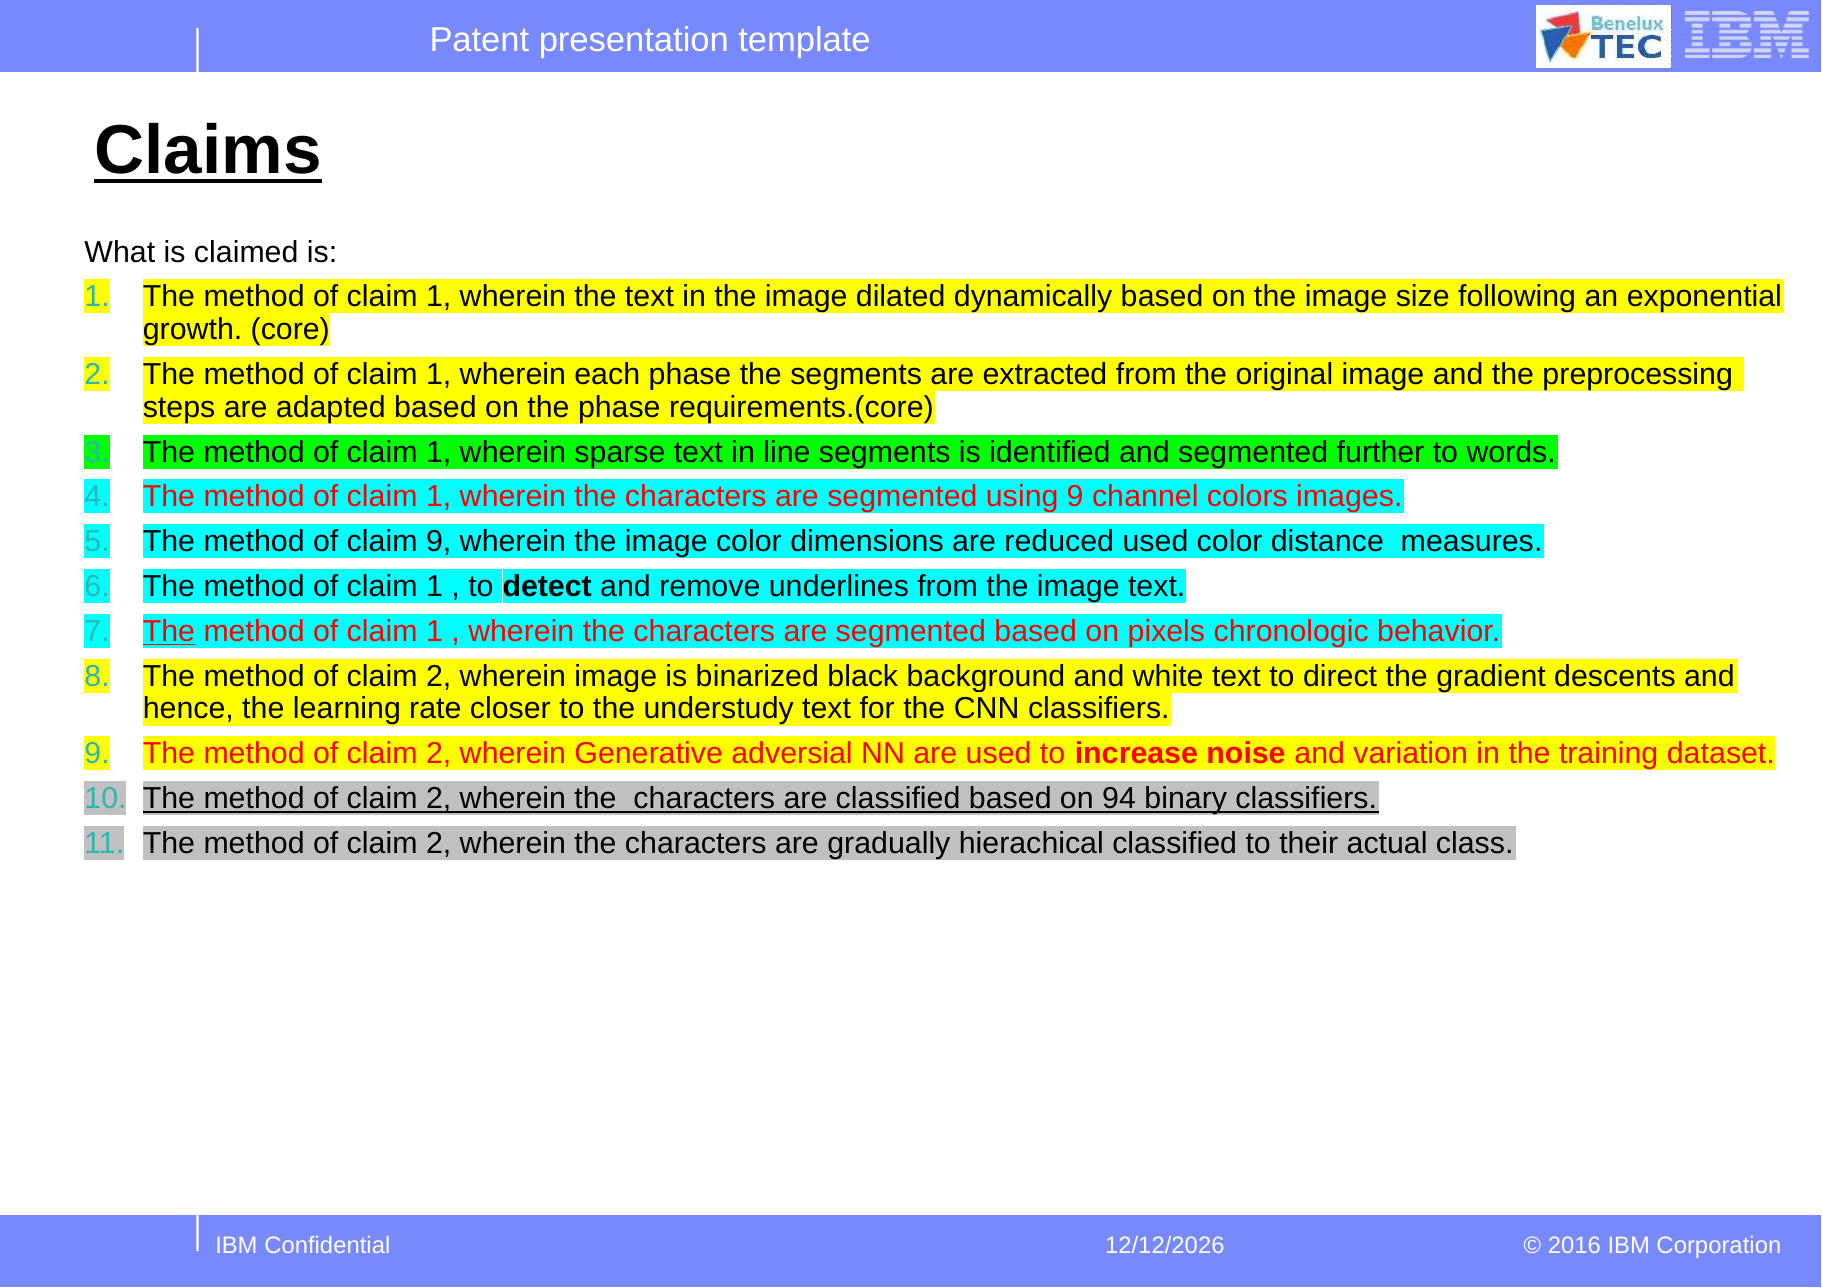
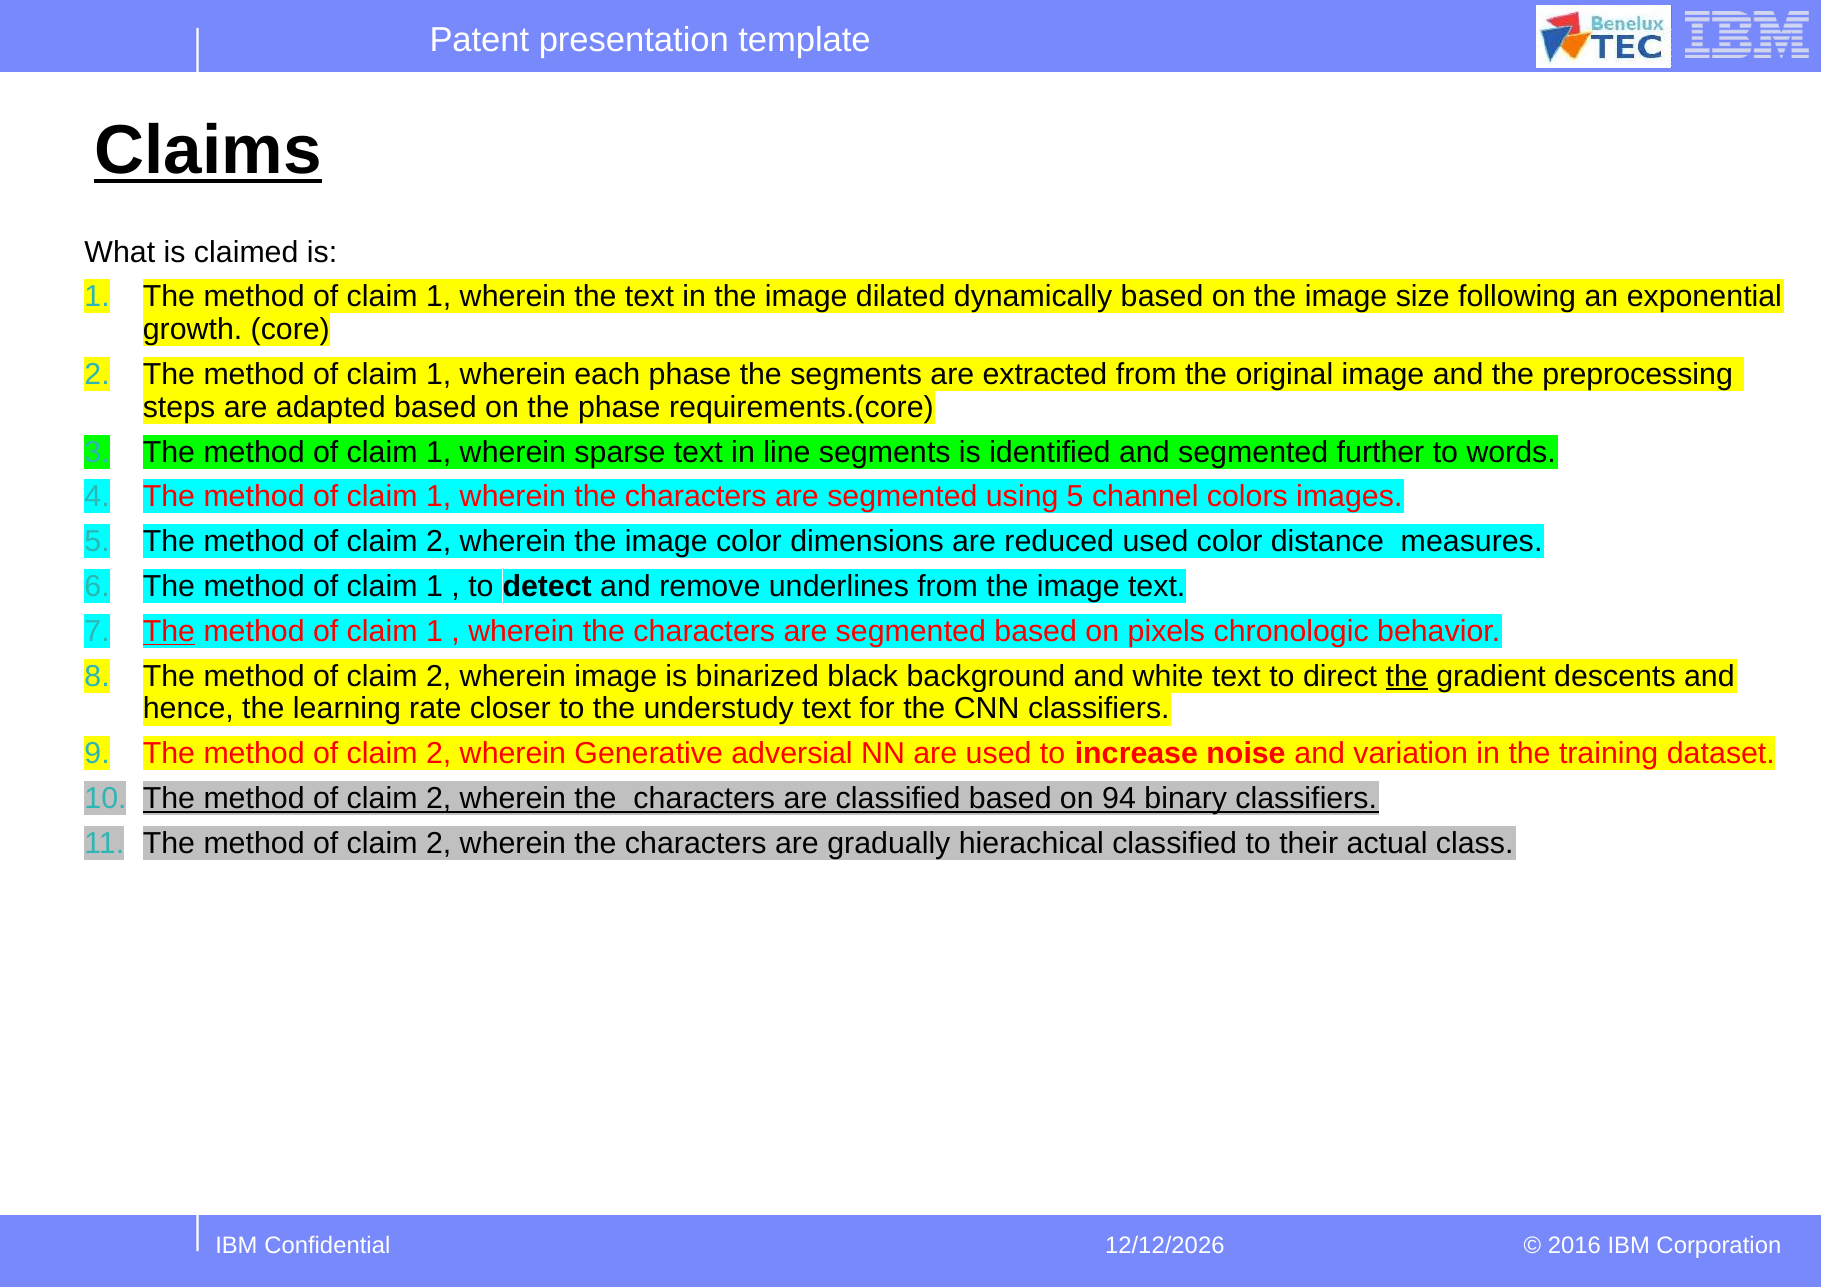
using 9: 9 -> 5 (1075, 497)
9: 9 -> 2 (439, 542)
the underline: none -> present (1407, 676)
